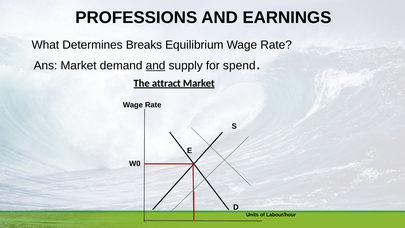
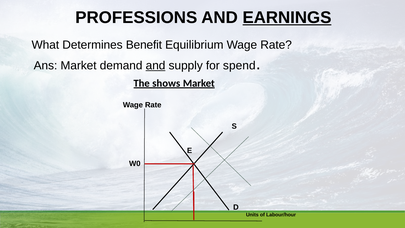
EARNINGS underline: none -> present (287, 18)
Breaks: Breaks -> Benefit (144, 45)
attract: attract -> shows (166, 83)
